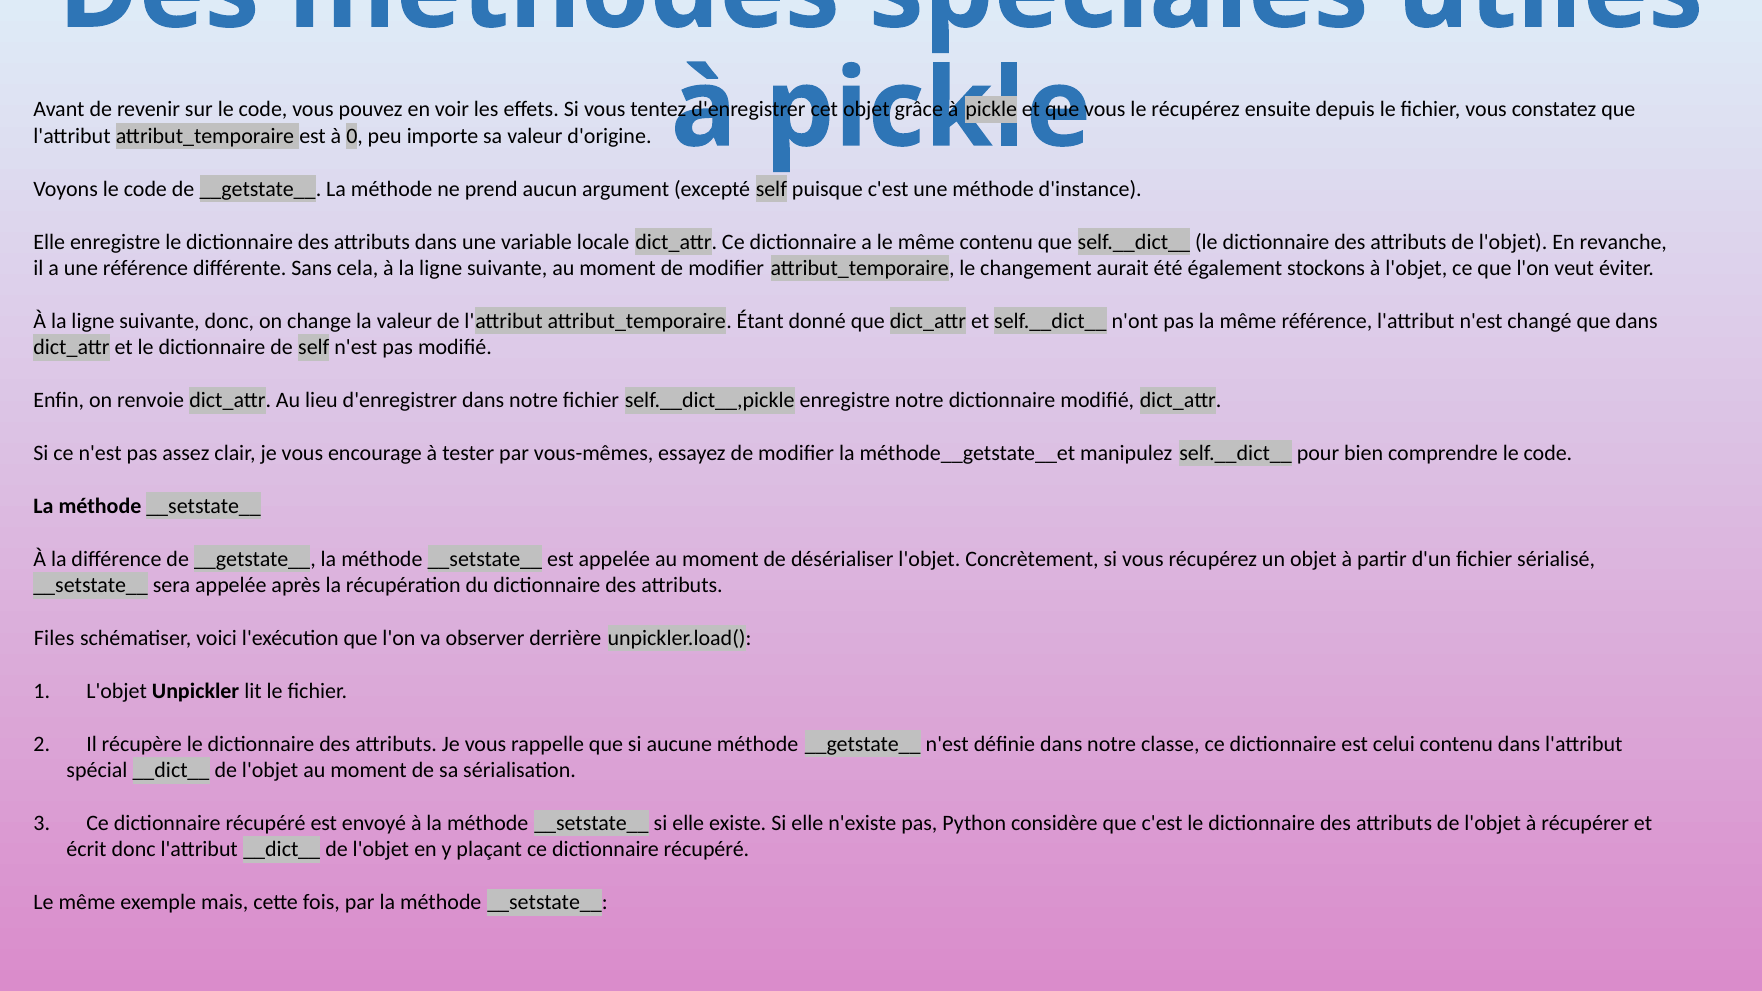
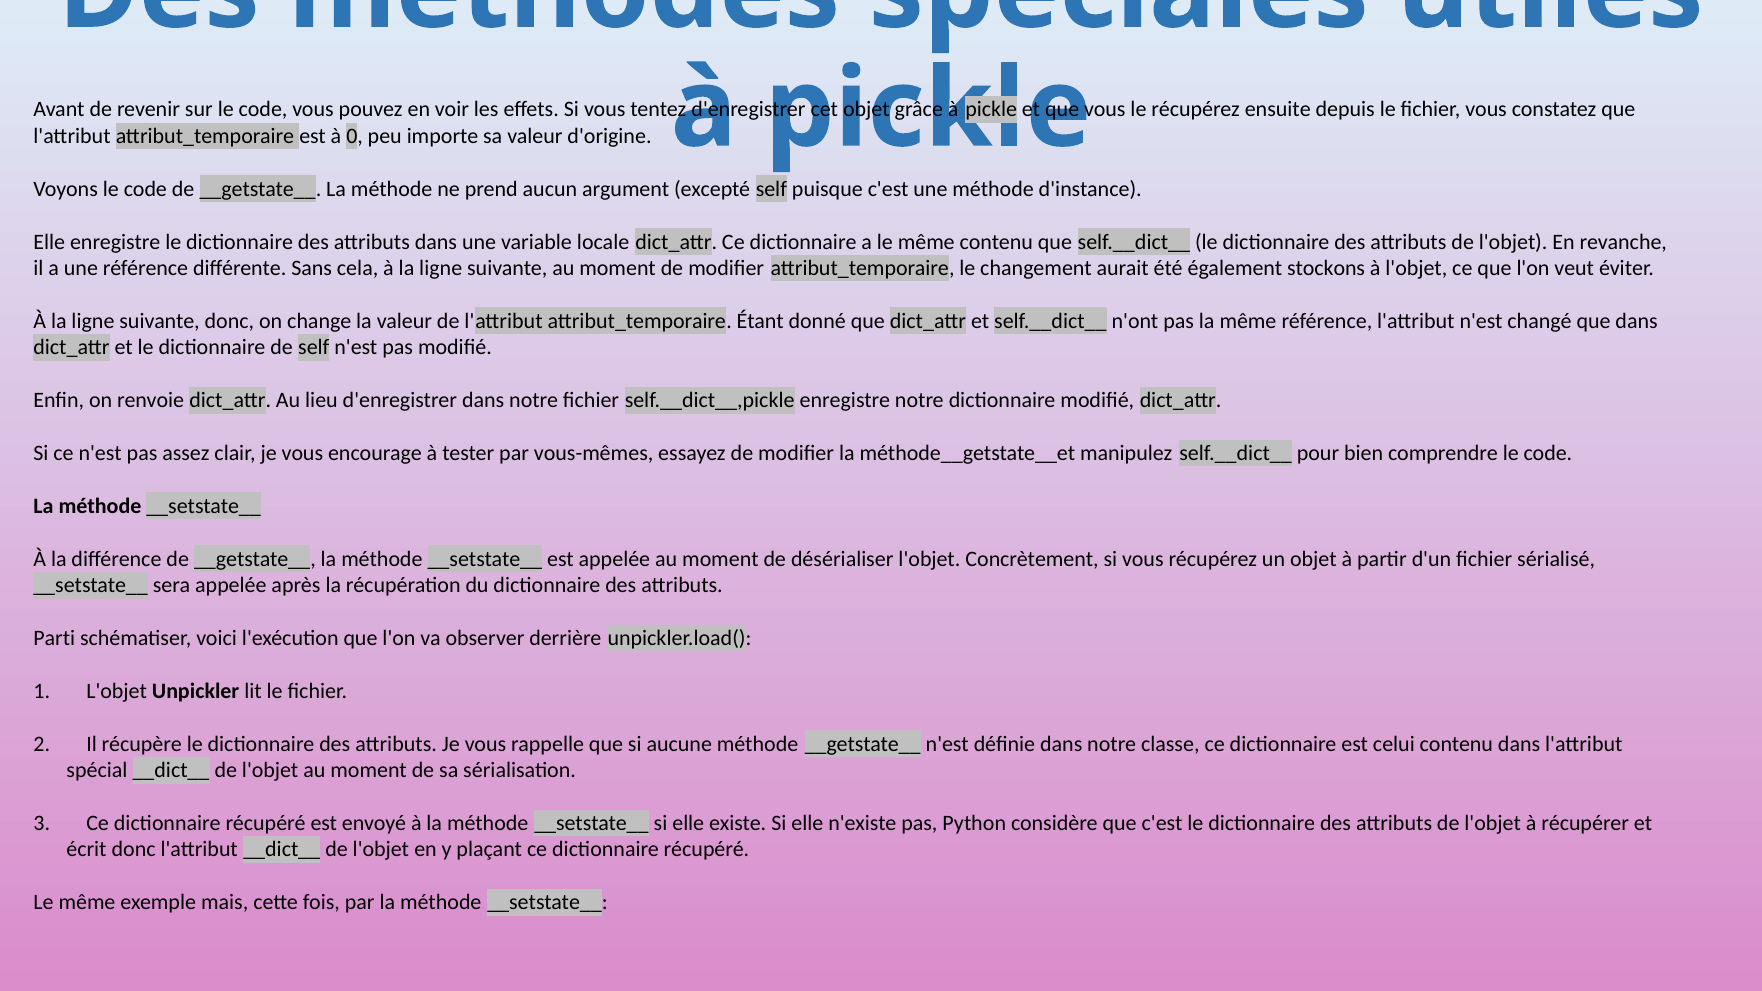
Files: Files -> Parti (54, 638)
